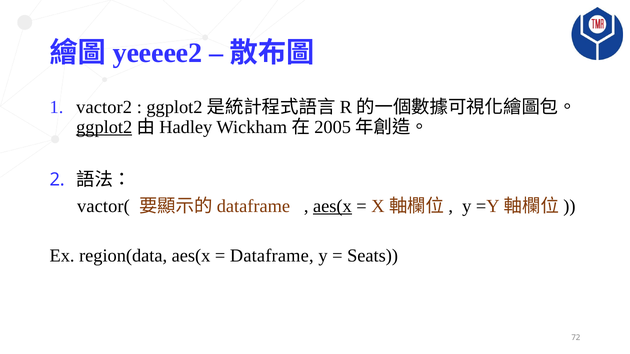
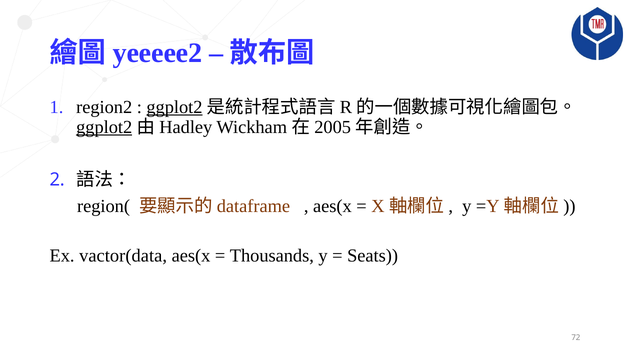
vactor2: vactor2 -> region2 (104, 107)
ggplot2 underline: none -> present (174, 107)
vactor(: vactor( -> region( (104, 206)
aes(x underline: present -> none (332, 206)
region(data: region(data -> vactor(data (123, 256)
Dataframe: Dataframe -> Thousands (272, 256)
